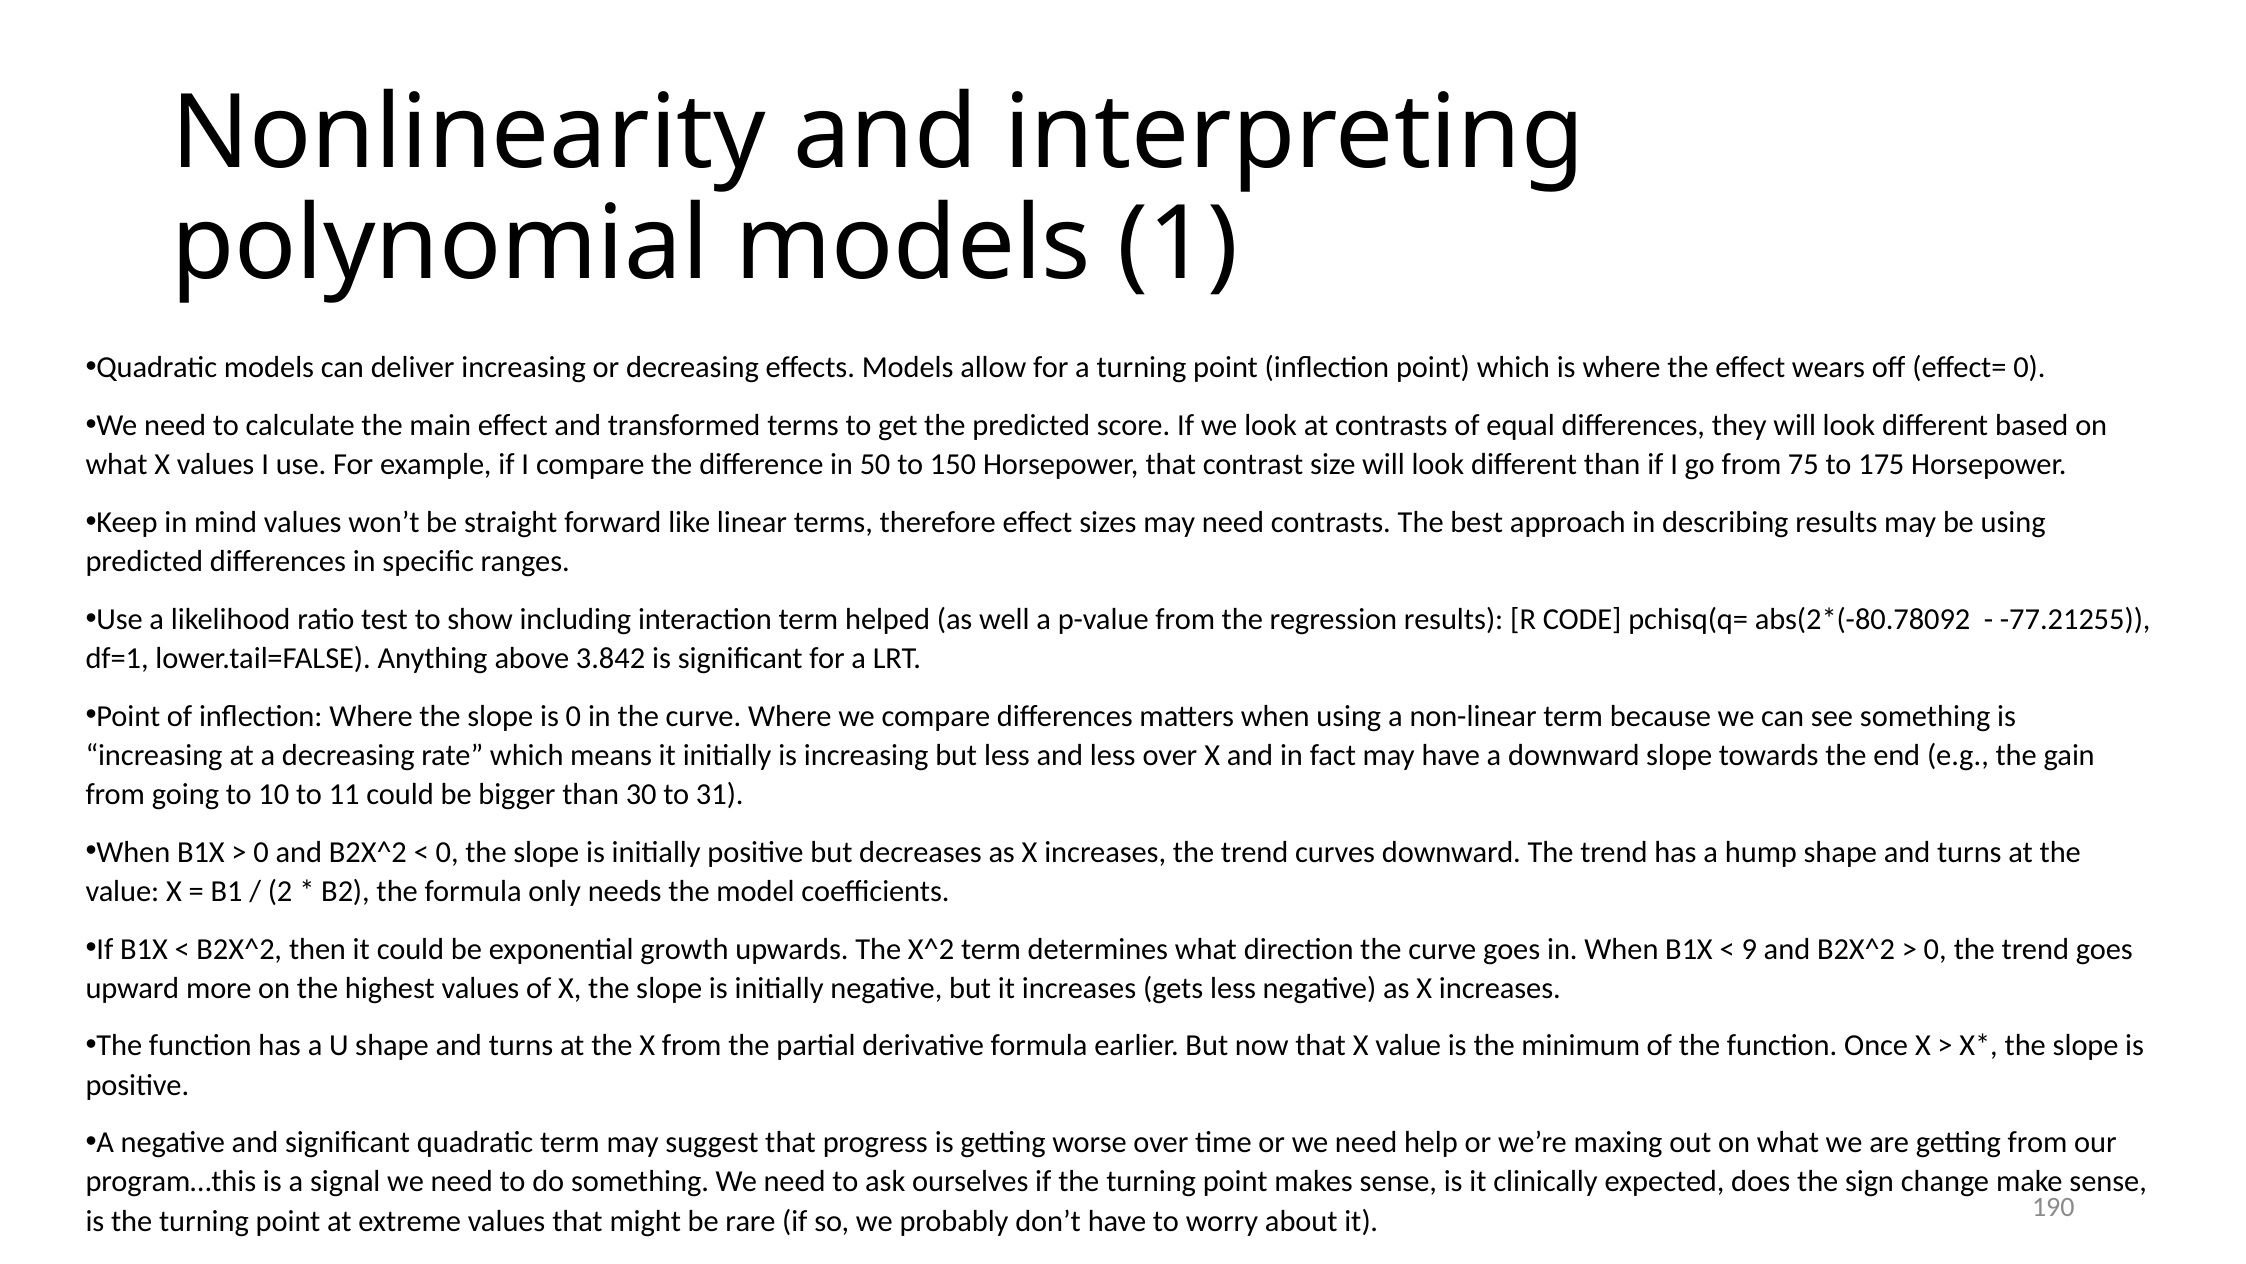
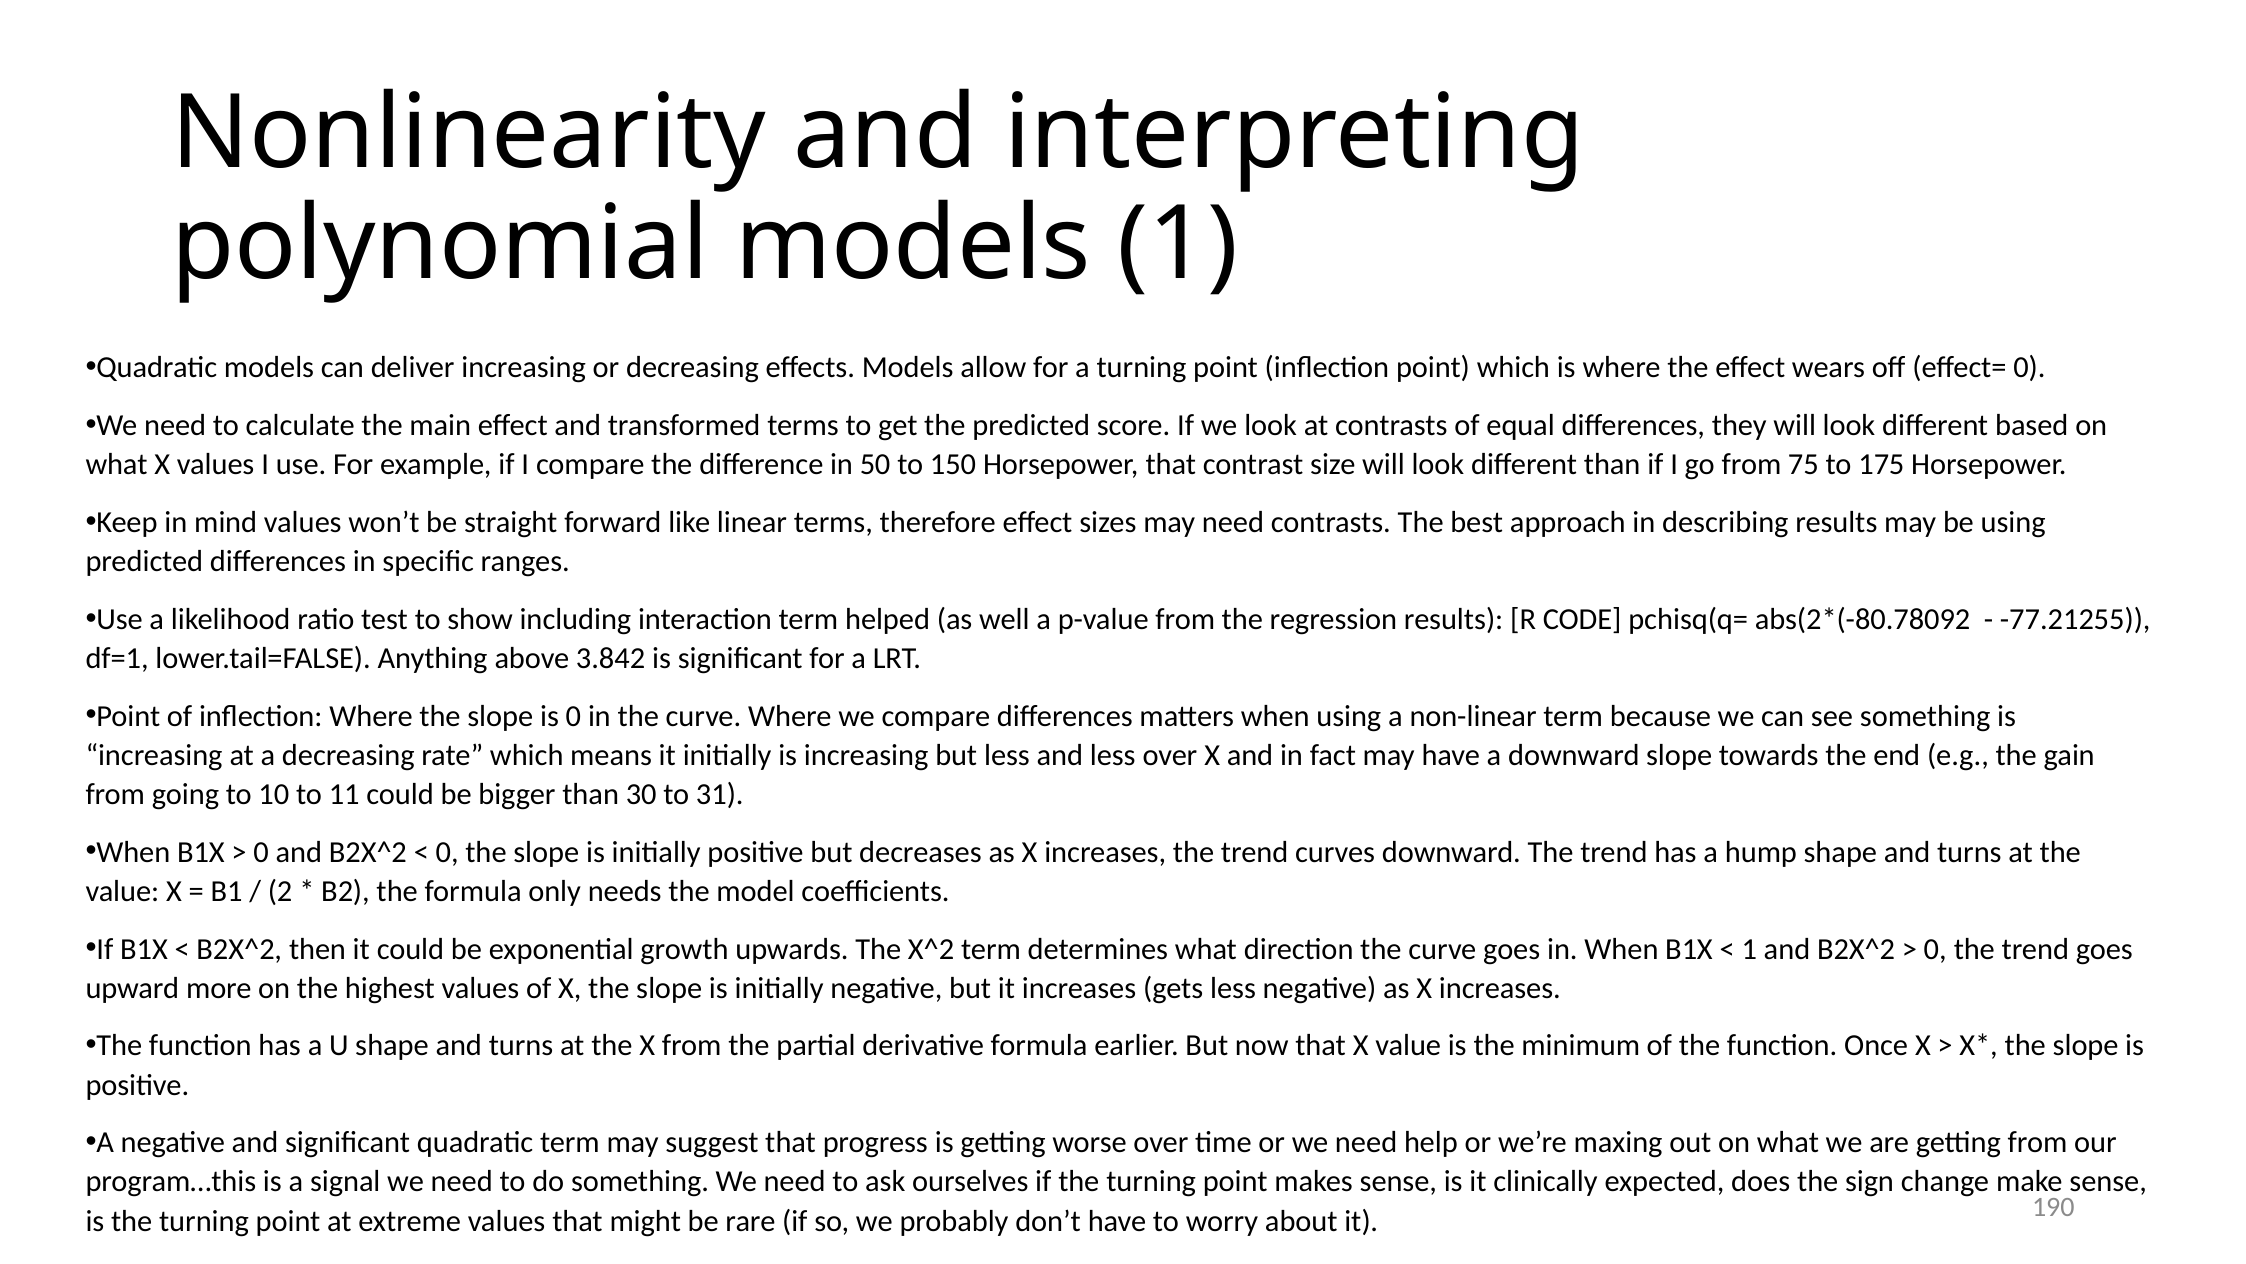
9: 9 -> 1 (1749, 949)
